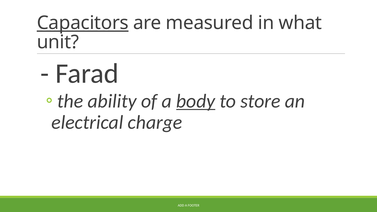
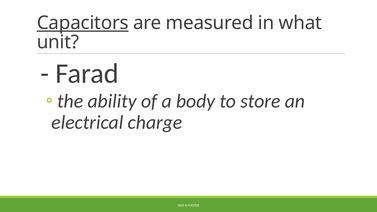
body underline: present -> none (196, 101)
